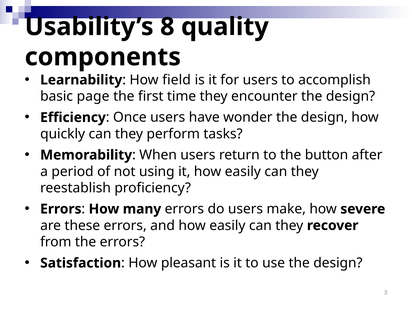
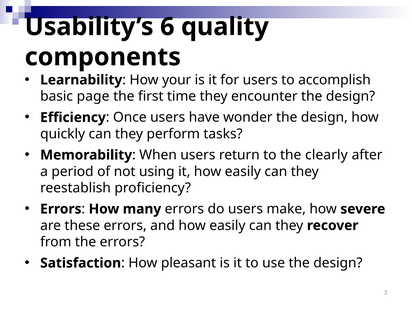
8: 8 -> 6 (167, 27)
field: field -> your (177, 80)
button: button -> clearly (326, 155)
